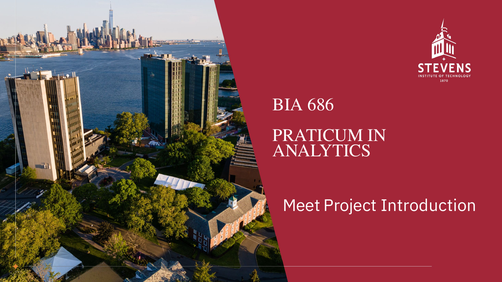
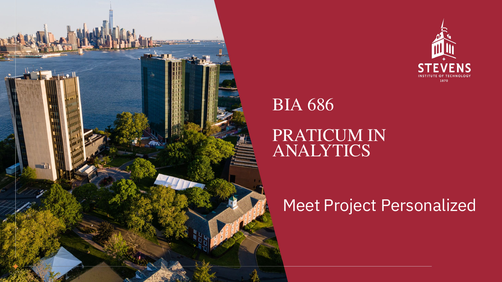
Introduction: Introduction -> Personalized (429, 206)
